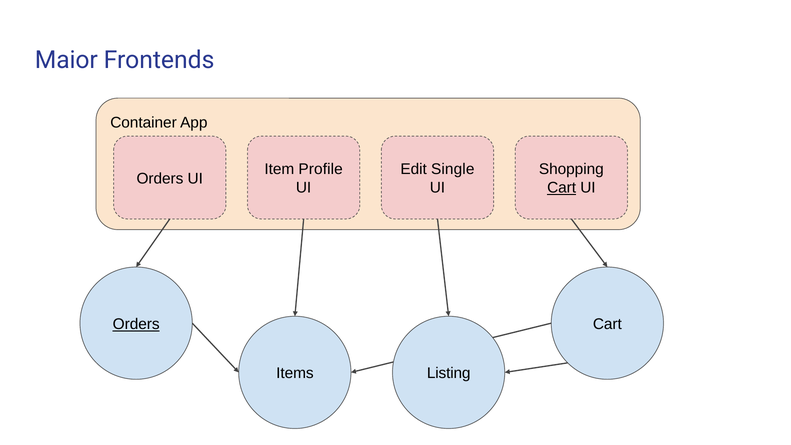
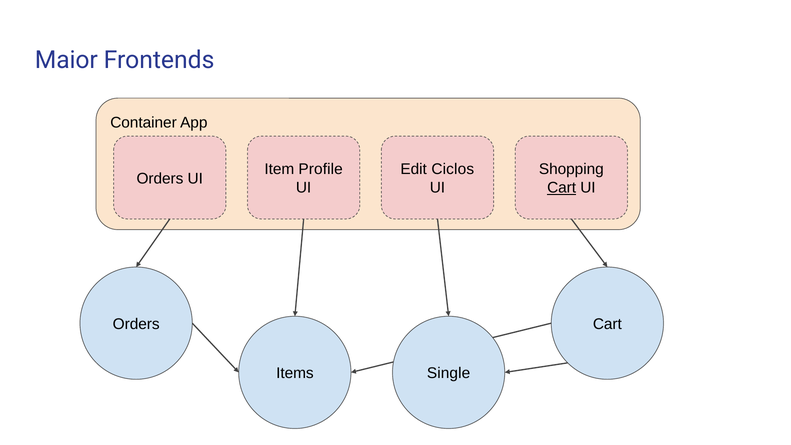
Single: Single -> Ciclos (453, 169)
Orders underline: present -> none (136, 324)
Listing: Listing -> Single (449, 373)
